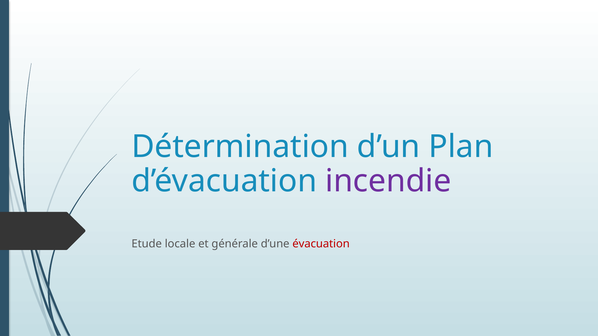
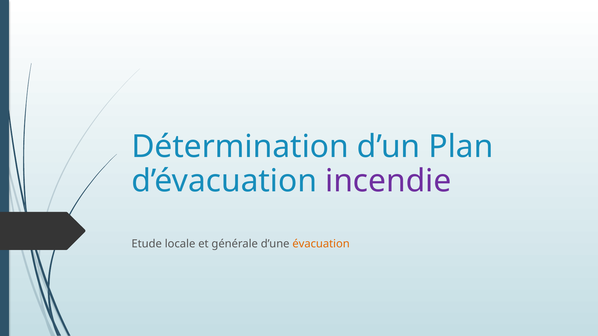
évacuation colour: red -> orange (321, 244)
